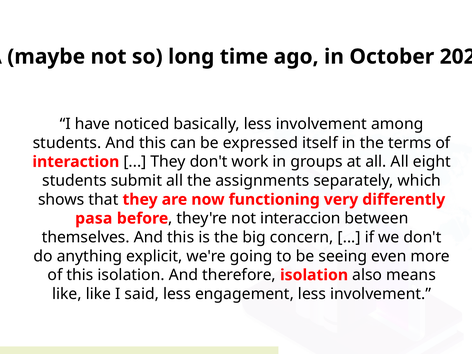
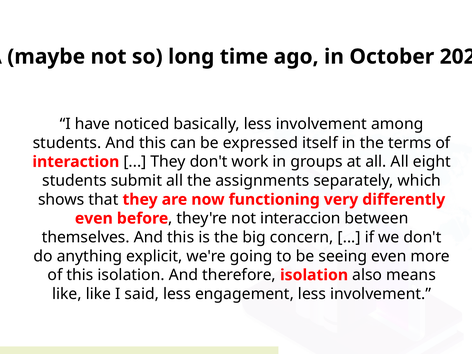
pasa: pasa -> even (94, 218)
